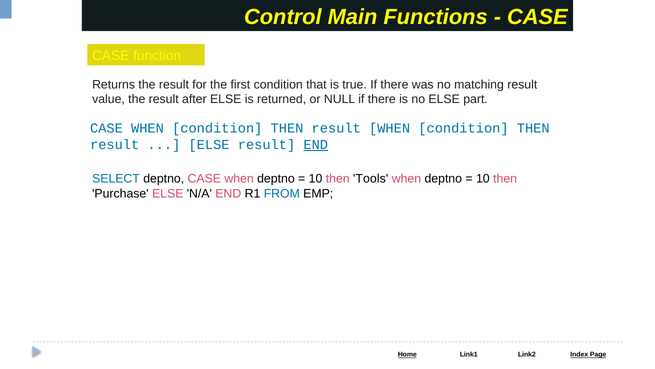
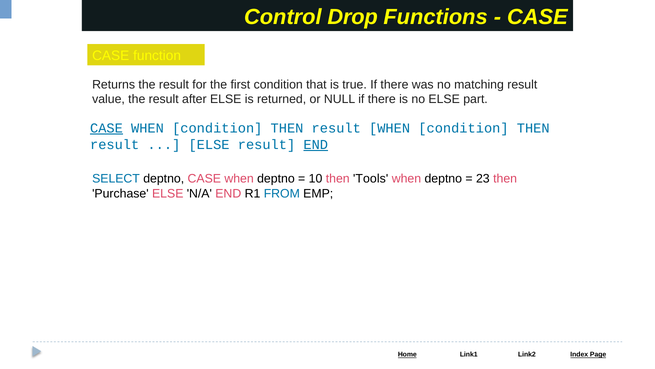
Main: Main -> Drop (353, 17)
CASE underline: none -> present (106, 128)
10: 10 -> 23 (483, 178)
